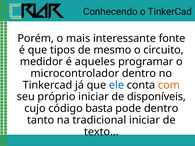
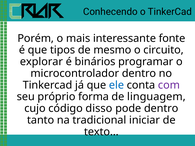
medidor: medidor -> explorar (41, 62)
aqueles: aqueles -> binários (95, 62)
com colour: orange -> purple (169, 85)
próprio iniciar: iniciar -> forma (94, 97)
disponíveis: disponíveis -> linguagem (156, 97)
basta: basta -> disso (99, 109)
